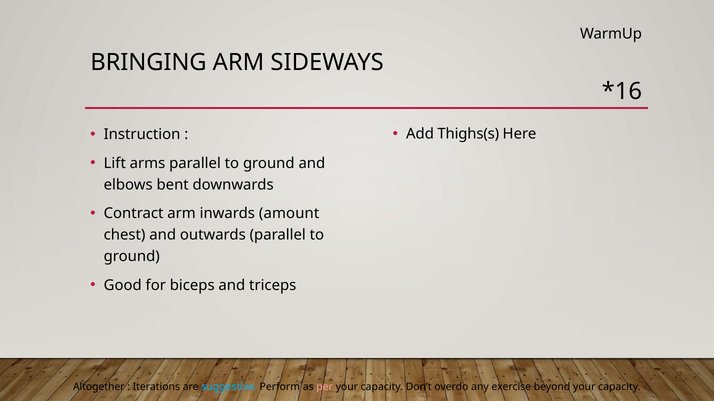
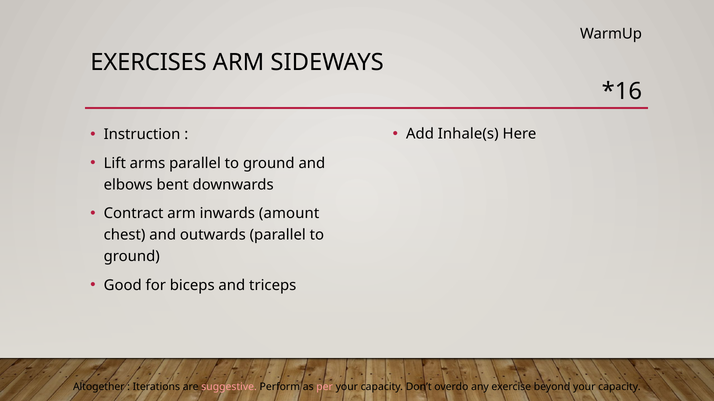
BRINGING: BRINGING -> EXERCISES (149, 63)
Thighs(s: Thighs(s -> Inhale(s (468, 134)
suggestive colour: light blue -> pink (229, 387)
